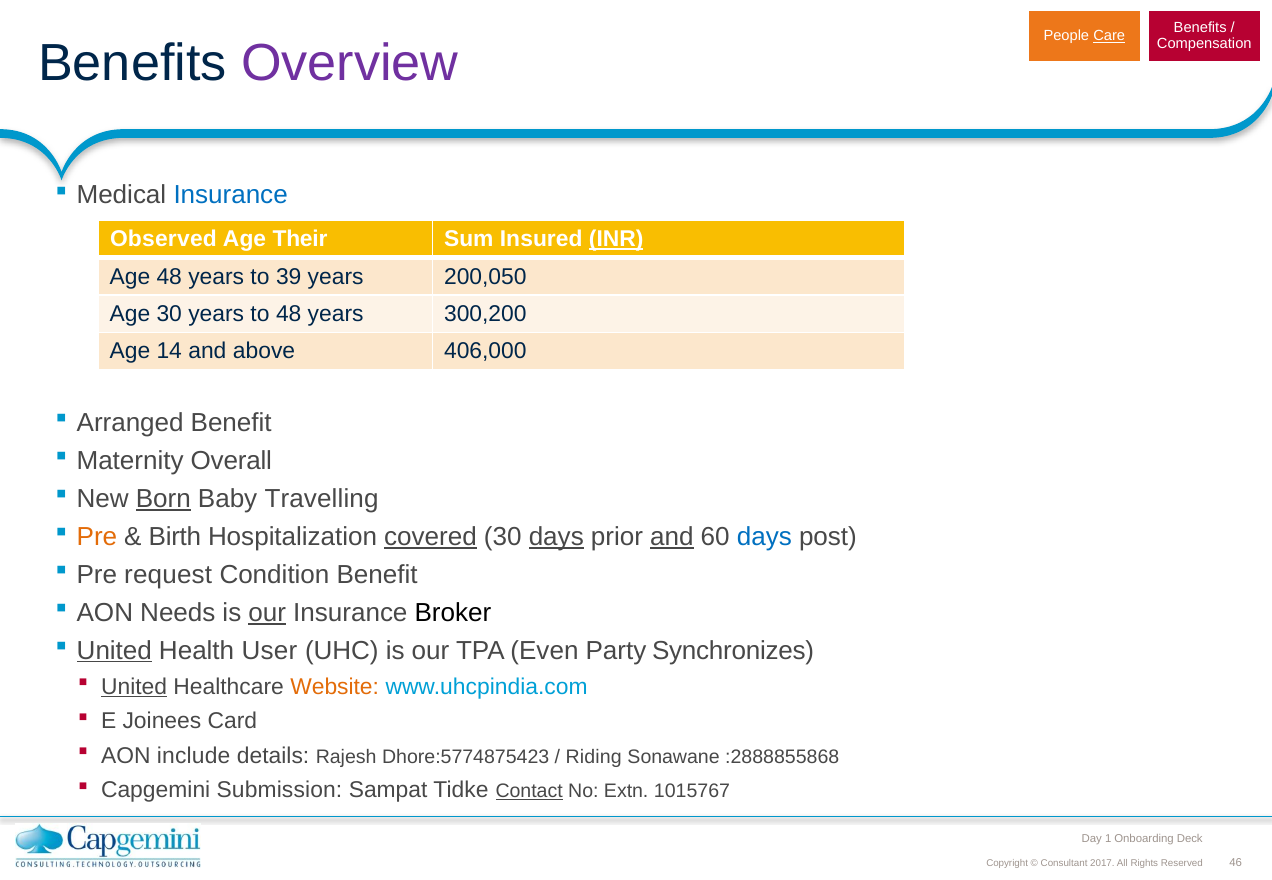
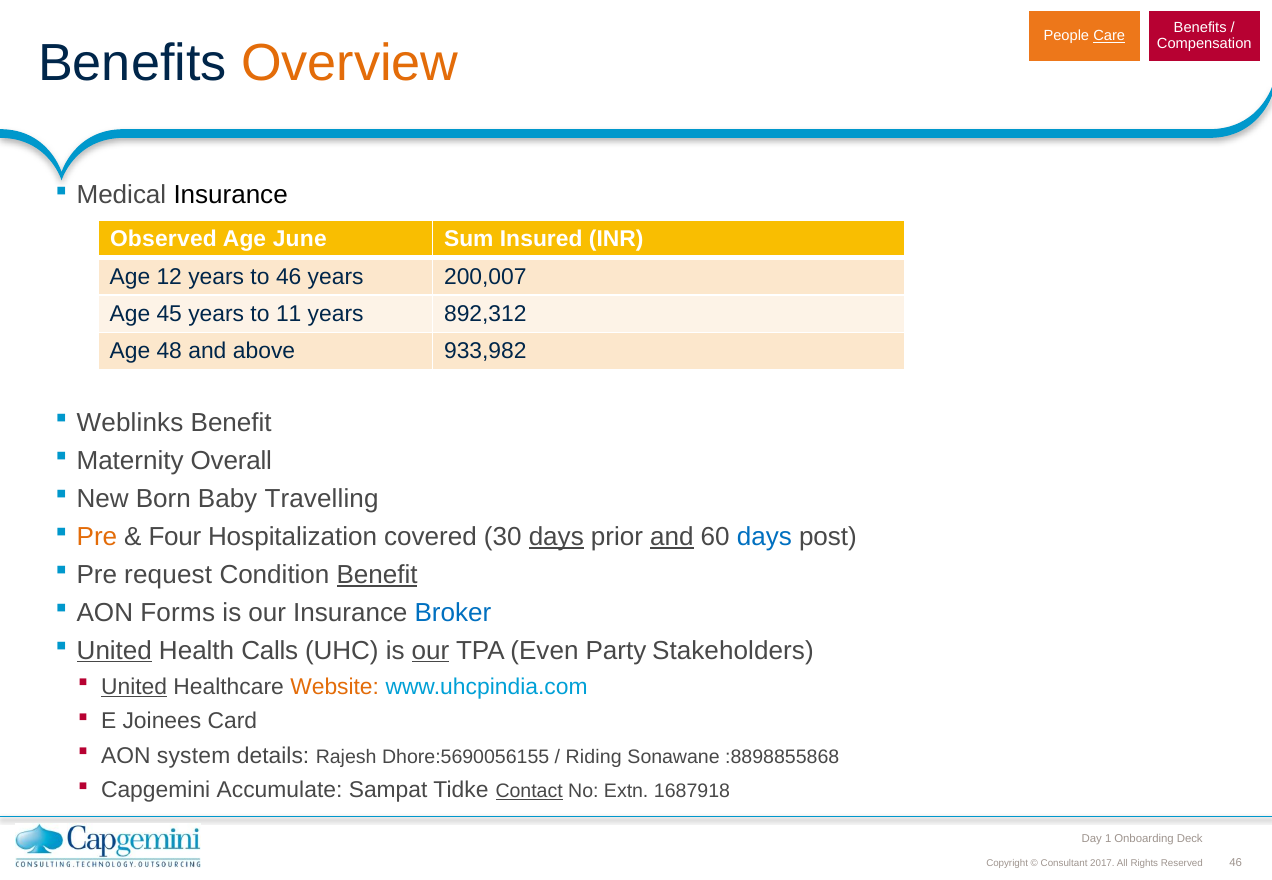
Overview colour: purple -> orange (350, 63)
Insurance colour: blue -> black (231, 196)
Their: Their -> June (300, 239)
INR underline: present -> none (616, 239)
Age 48: 48 -> 12 (169, 277)
to 39: 39 -> 46 (289, 277)
200,050: 200,050 -> 200,007 (485, 277)
Age 30: 30 -> 45 (169, 314)
to 48: 48 -> 11 (289, 314)
300,200: 300,200 -> 892,312 (485, 314)
14: 14 -> 48 (169, 352)
406,000: 406,000 -> 933,982 (485, 352)
Arranged: Arranged -> Weblinks (130, 423)
Born underline: present -> none (163, 499)
Birth: Birth -> Four (175, 537)
covered underline: present -> none (431, 537)
Benefit underline: none -> present (377, 575)
Needs: Needs -> Forms (178, 613)
our underline: present -> none (267, 613)
Broker colour: black -> blue (453, 613)
User: User -> Calls (270, 651)
our underline: none -> present (431, 651)
Synchronizes: Synchronizes -> Stakeholders (733, 651)
include: include -> system (194, 756)
Dhore:5774875423: Dhore:5774875423 -> Dhore:5690056155 (466, 757)
:2888855868: :2888855868 -> :8898855868 (782, 757)
Submission: Submission -> Accumulate (280, 791)
1015767: 1015767 -> 1687918 (692, 792)
